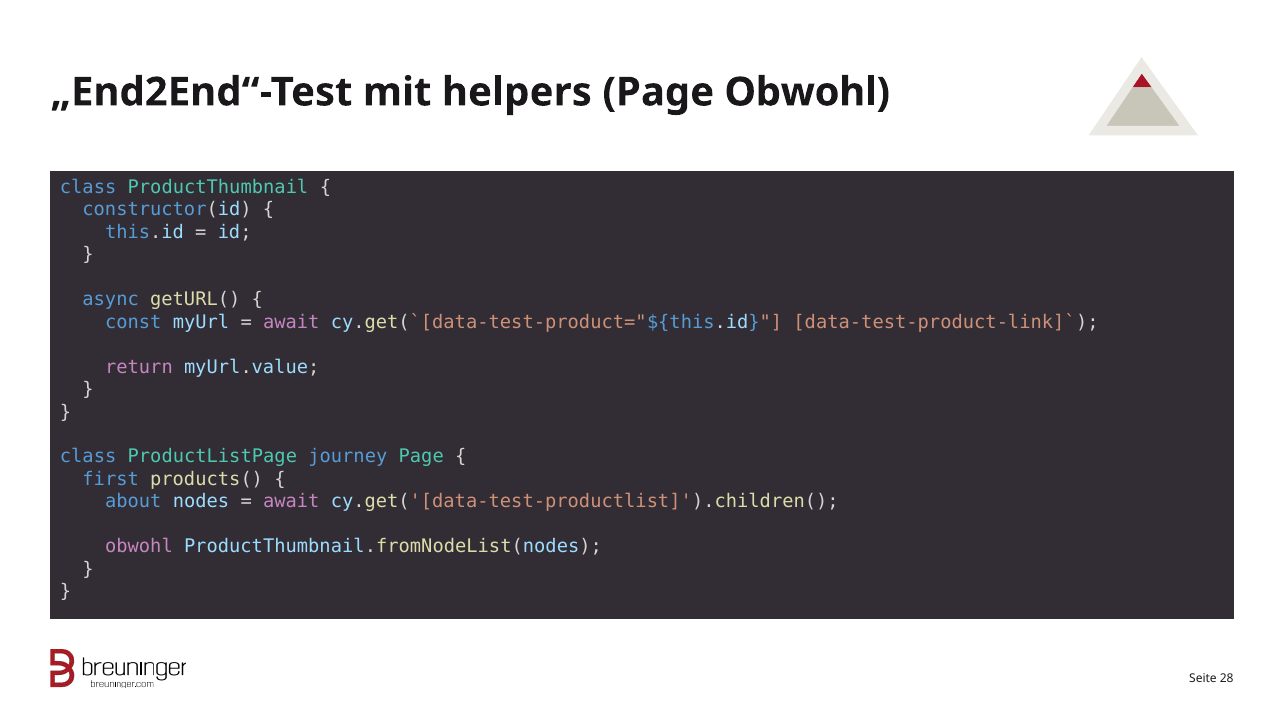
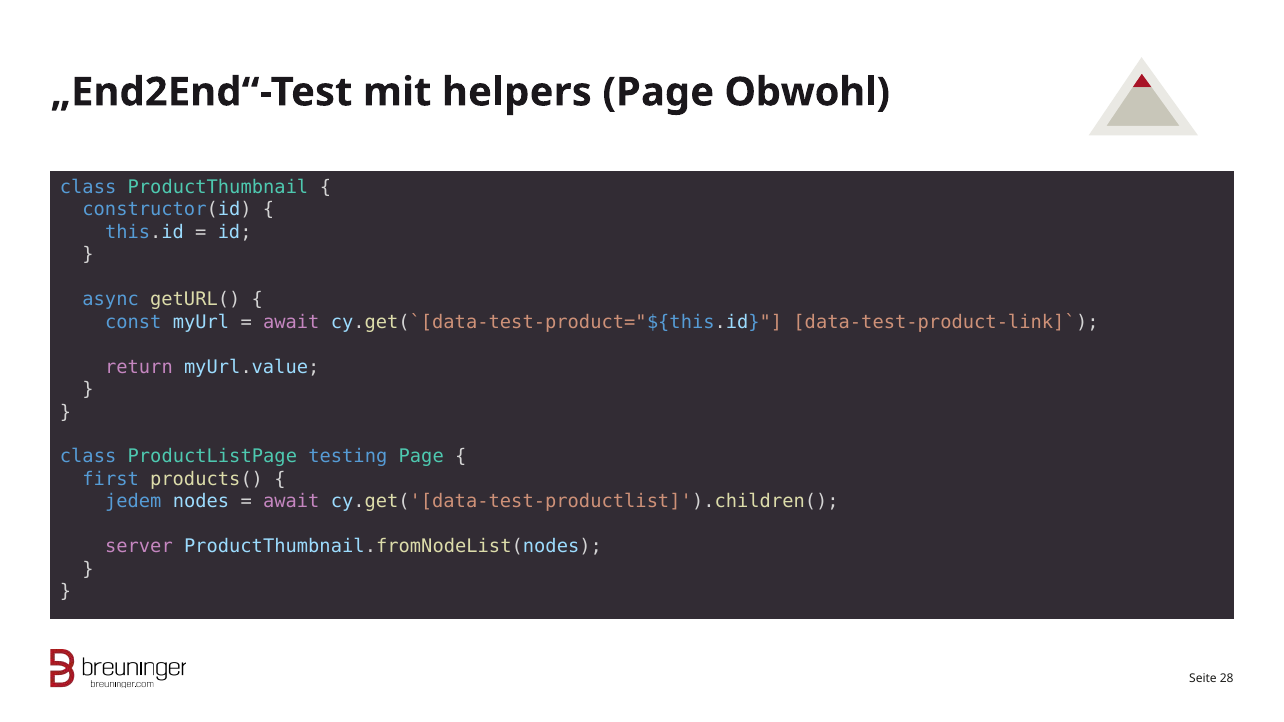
journey: journey -> testing (348, 457)
about: about -> jedem (133, 502)
obwohl: obwohl -> server (139, 547)
